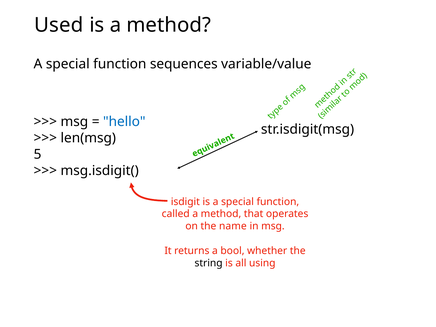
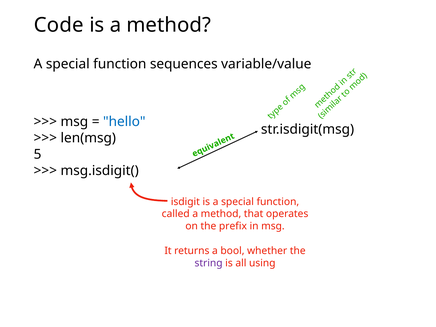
Used: Used -> Code (59, 25)
name: name -> prefix (233, 226)
string colour: black -> purple (209, 263)
